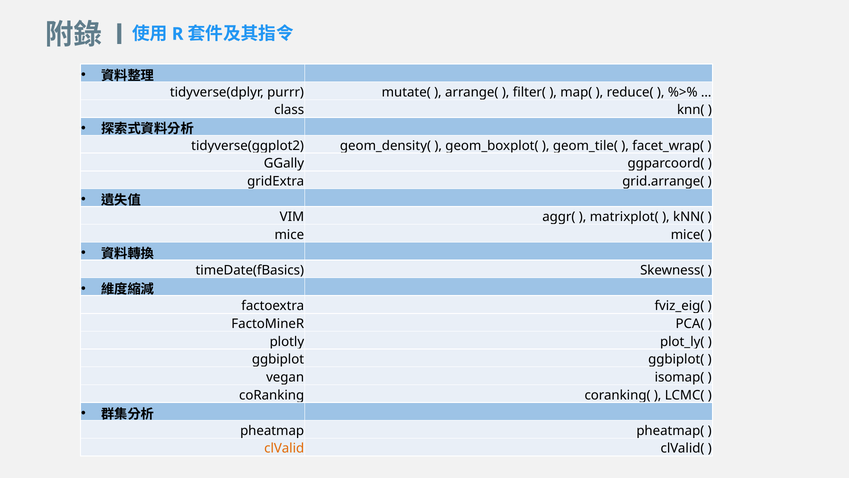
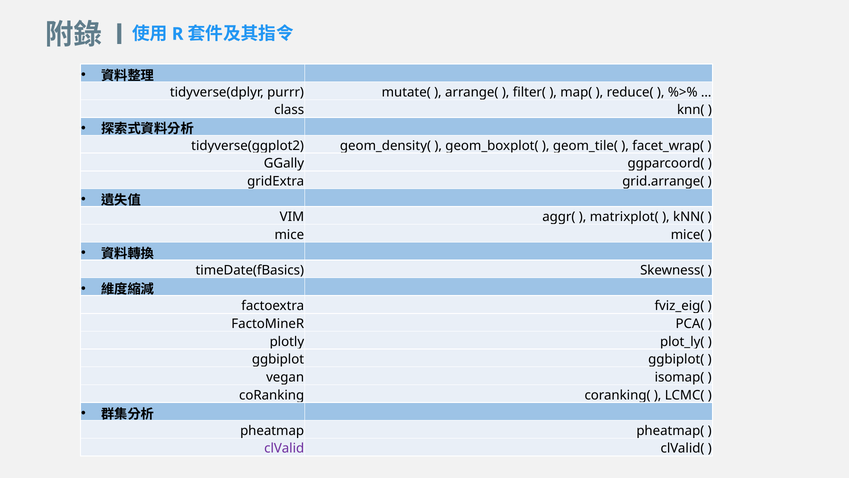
clValid colour: orange -> purple (284, 448)
